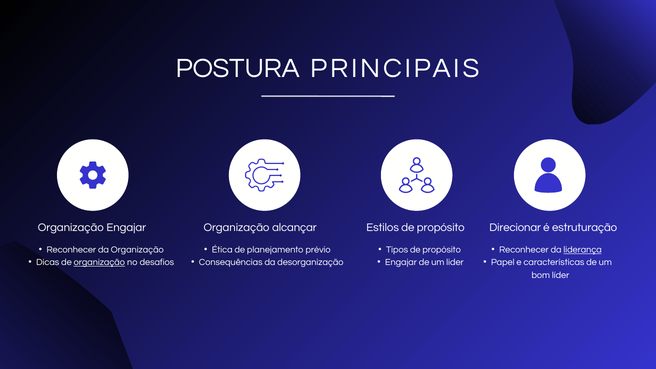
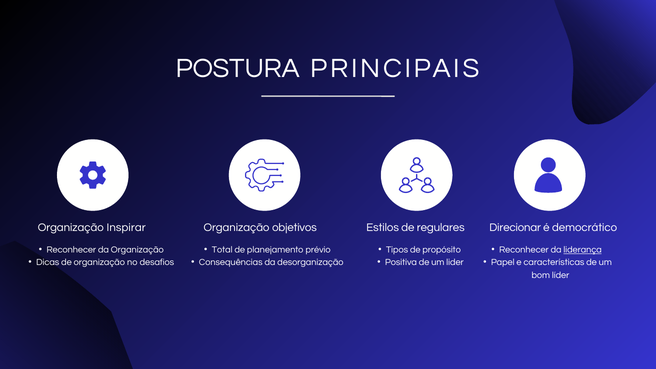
Organização Engajar: Engajar -> Inspirar (126, 228)
alcançar: alcançar -> objetivos (294, 228)
Estilos de propósito: propósito -> regulares (441, 228)
estruturação: estruturação -> democrático (585, 228)
Ética: Ética -> Total (222, 250)
Engajar: Engajar -> Positiva (401, 262)
organização underline: present -> none (99, 262)
